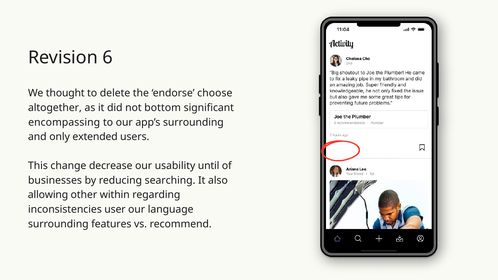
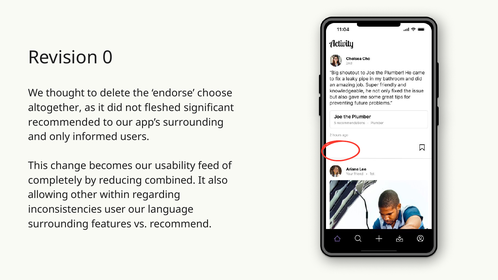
6: 6 -> 0 (108, 58)
bottom: bottom -> fleshed (163, 108)
encompassing: encompassing -> recommended (64, 122)
extended: extended -> informed (95, 137)
decrease: decrease -> becomes (111, 166)
until: until -> feed (209, 166)
businesses: businesses -> completely (55, 180)
searching: searching -> combined (170, 180)
